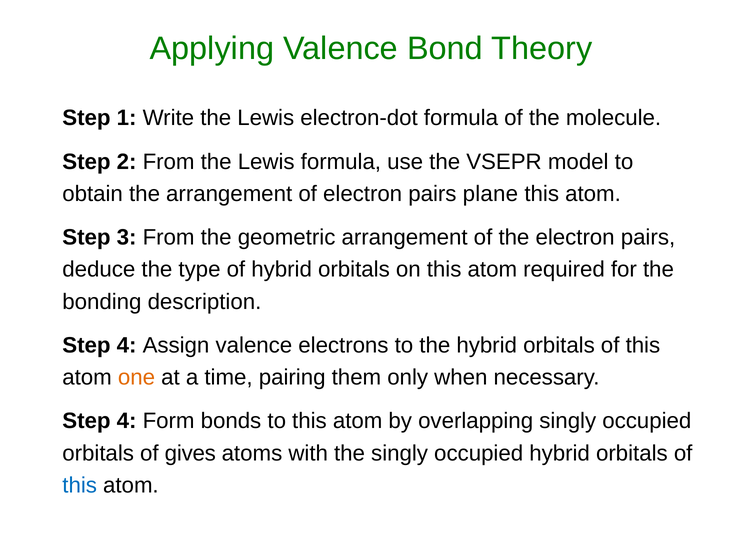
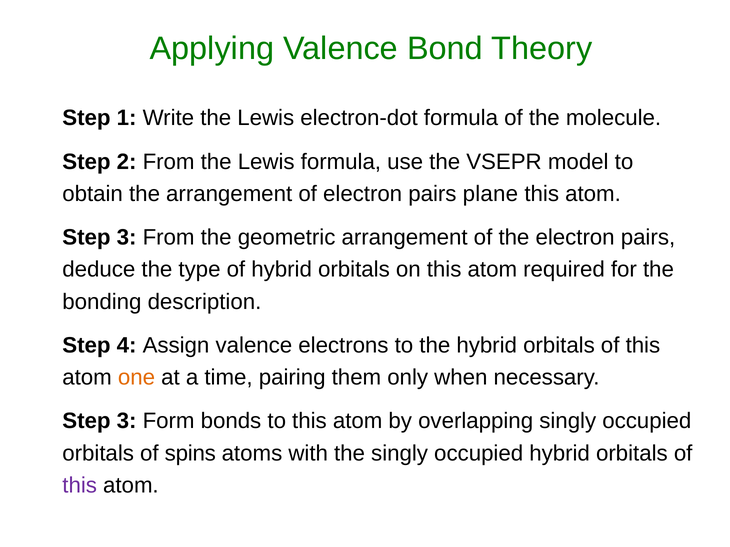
4: 4 -> 3 (127, 422)
gives: gives -> spins (190, 454)
this colour: blue -> purple (80, 486)
